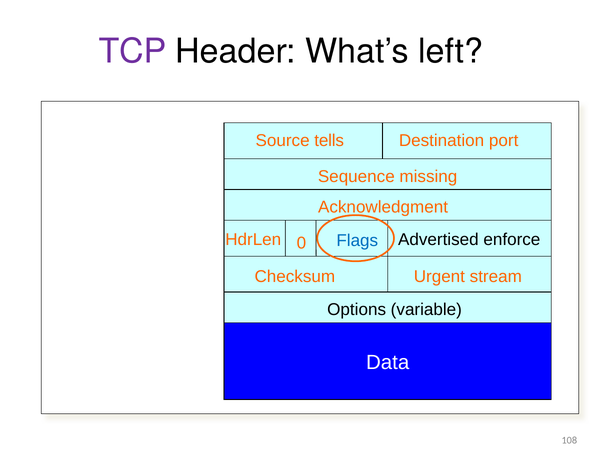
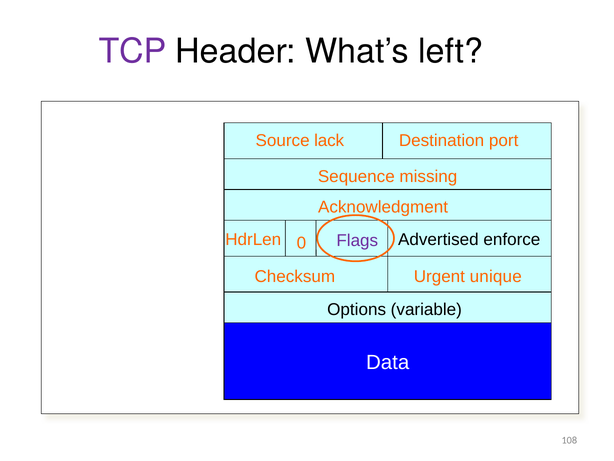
tells: tells -> lack (329, 140)
Flags colour: blue -> purple (357, 240)
stream: stream -> unique (496, 276)
